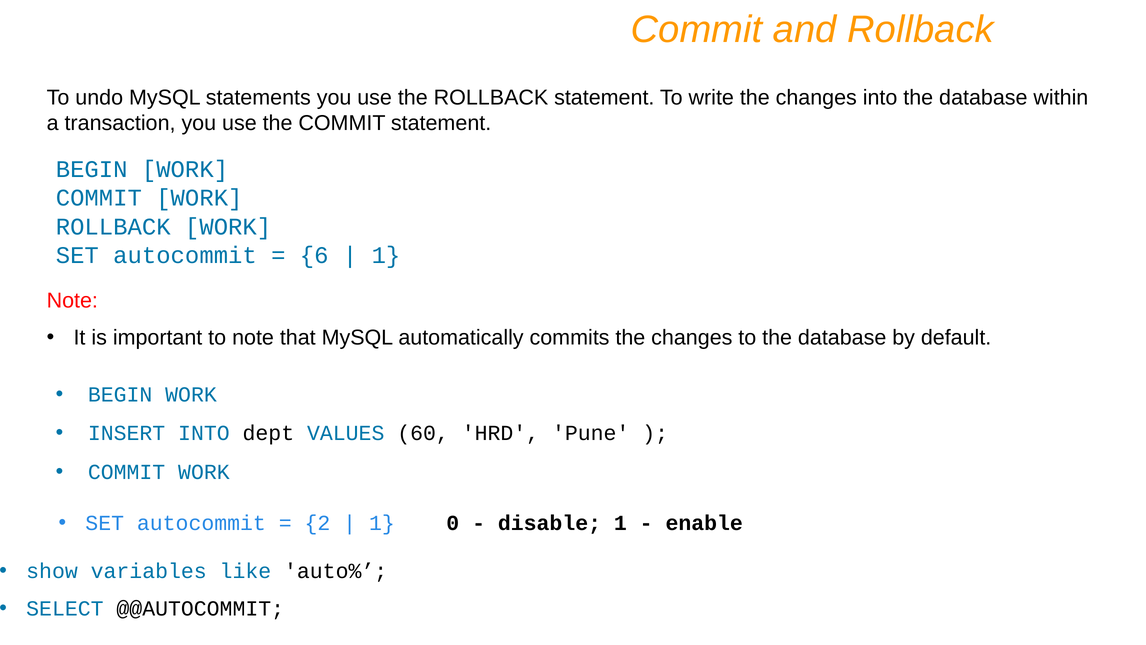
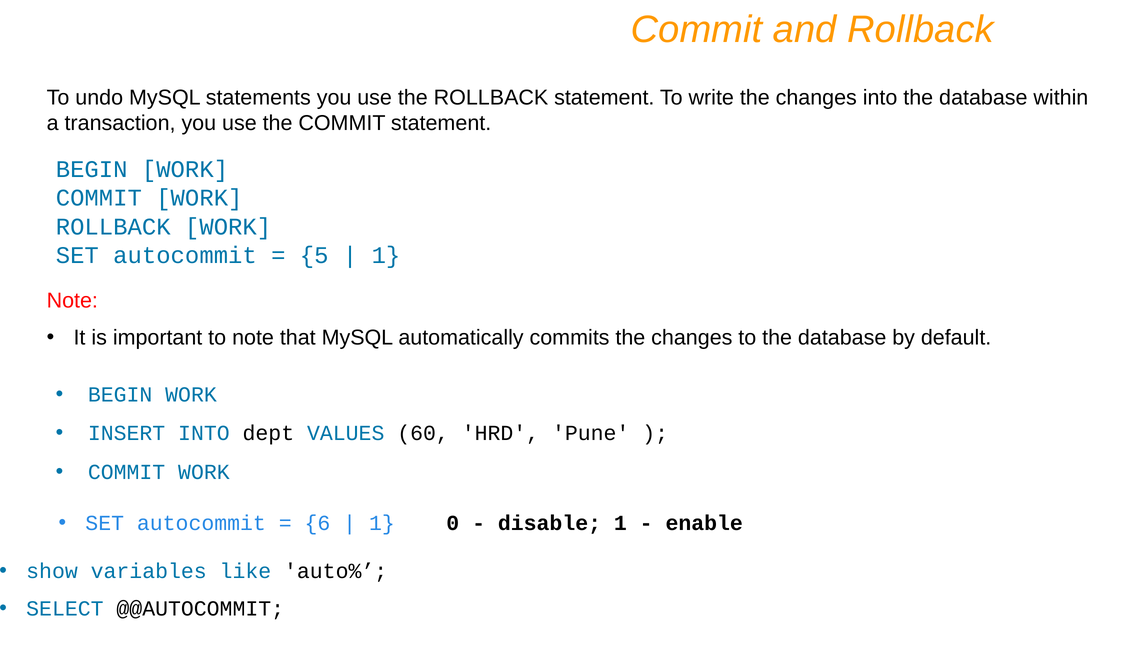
6: 6 -> 5 (314, 255)
2: 2 -> 6 (317, 523)
